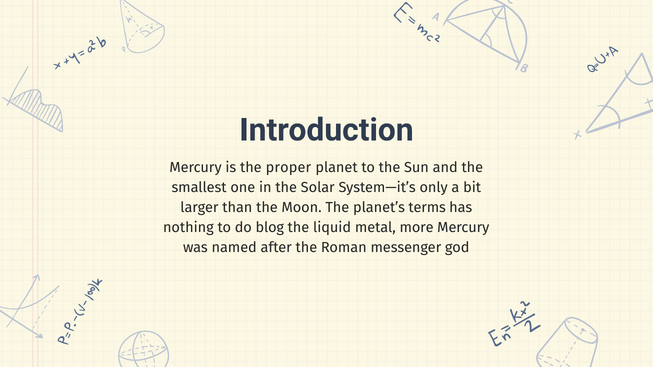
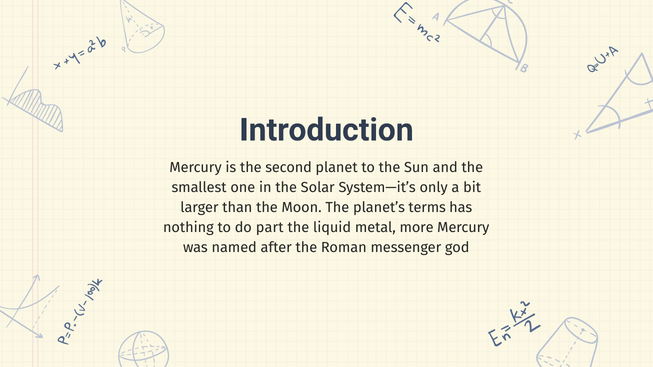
proper: proper -> second (289, 168)
blog: blog -> part (270, 228)
